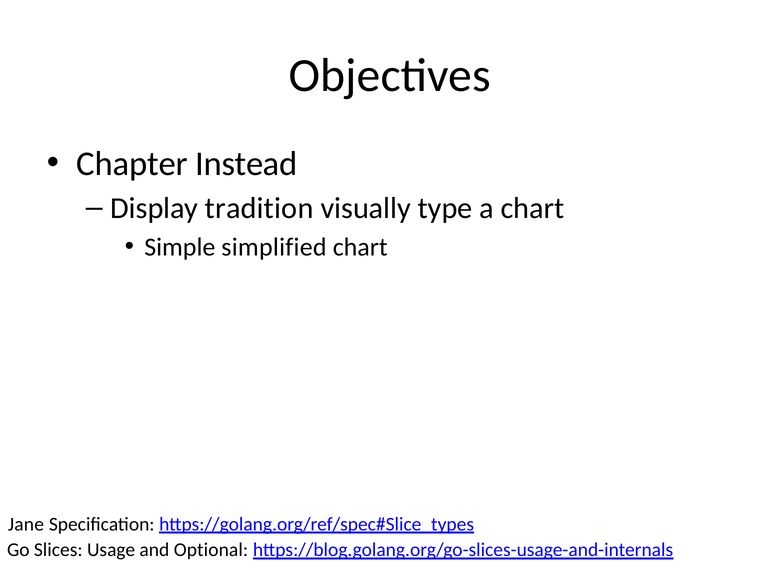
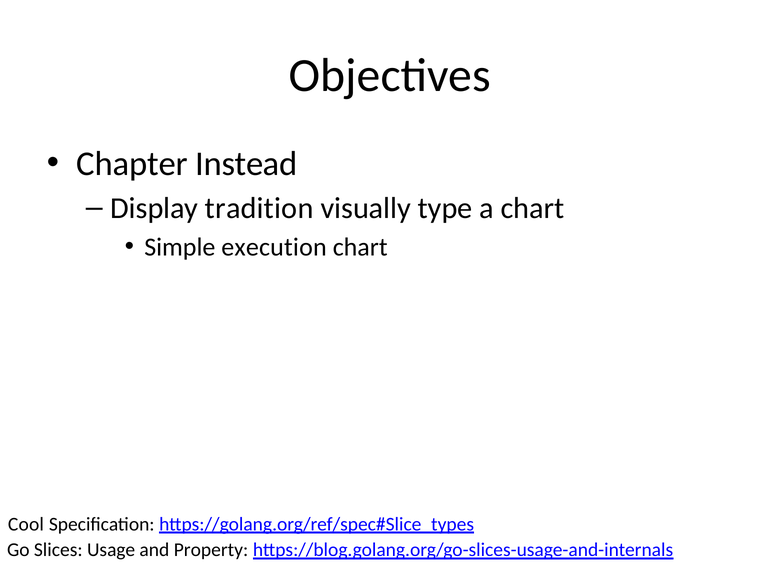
simplified: simplified -> execution (274, 247)
Jane: Jane -> Cool (26, 524)
Optional: Optional -> Property (211, 550)
